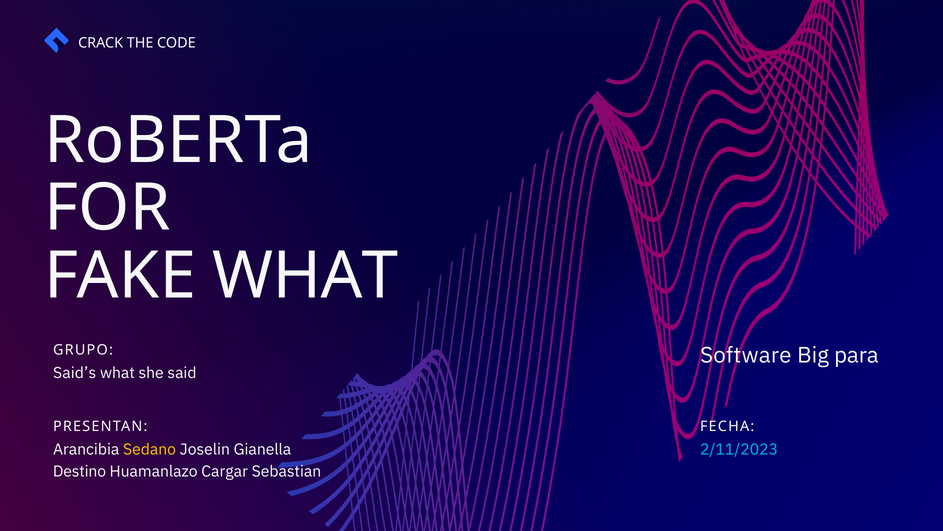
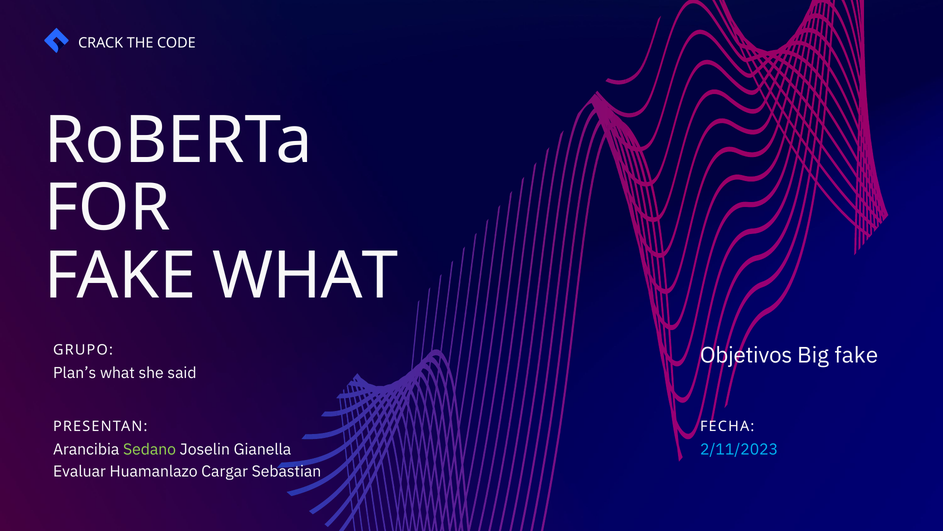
Software: Software -> Objetivos (746, 355)
Big para: para -> fake (856, 355)
Said’s: Said’s -> Plan’s (75, 373)
Sedano colour: yellow -> light green (150, 449)
Destino: Destino -> Evaluar (79, 471)
